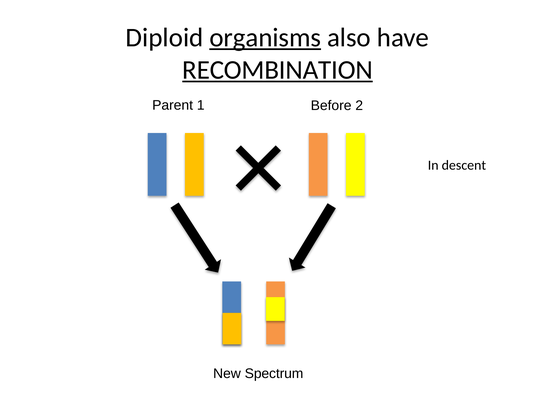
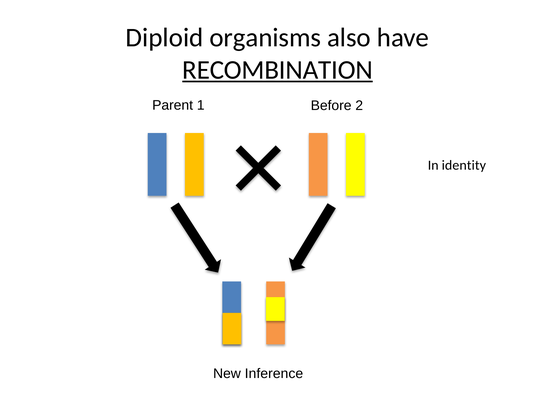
organisms underline: present -> none (265, 38)
descent: descent -> identity (464, 165)
Spectrum: Spectrum -> Inference (274, 374)
